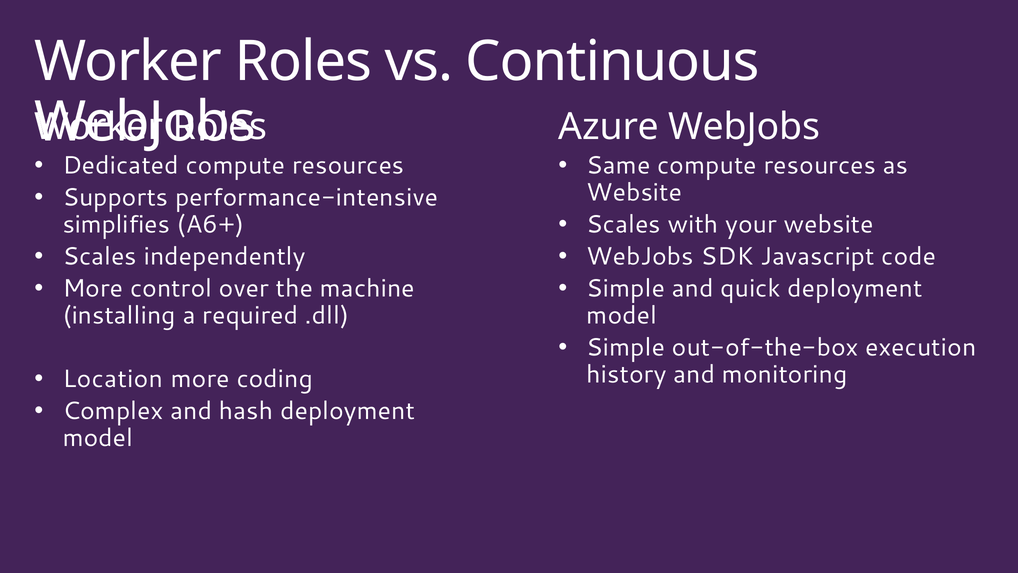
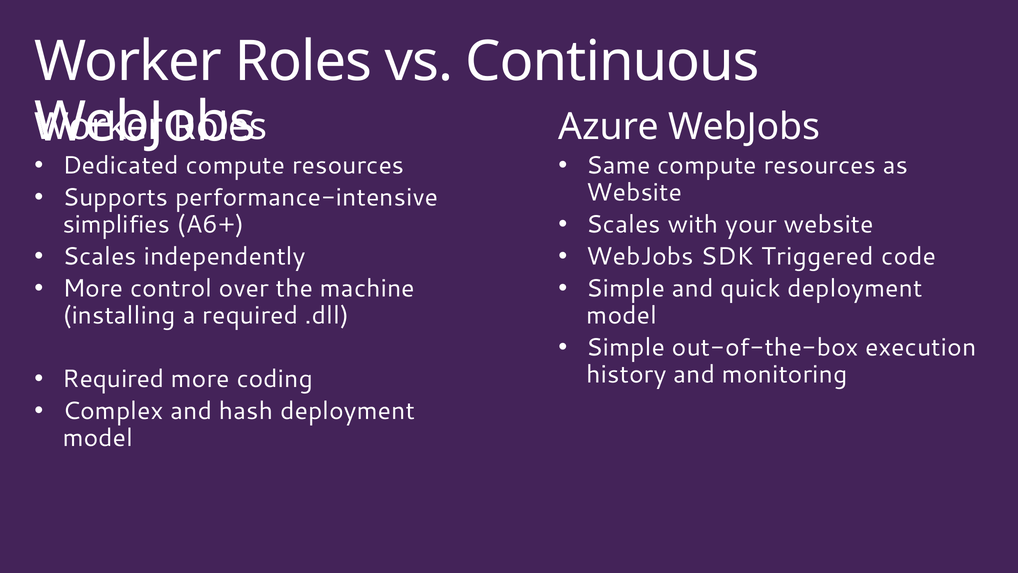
Javascript: Javascript -> Triggered (818, 256)
Location: Location -> Required (113, 379)
